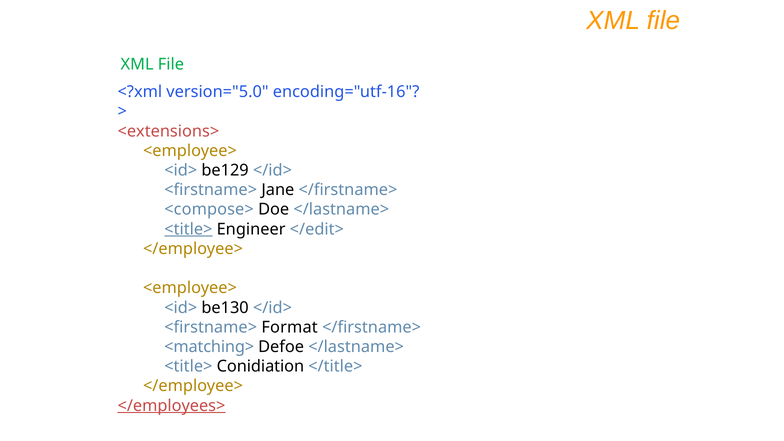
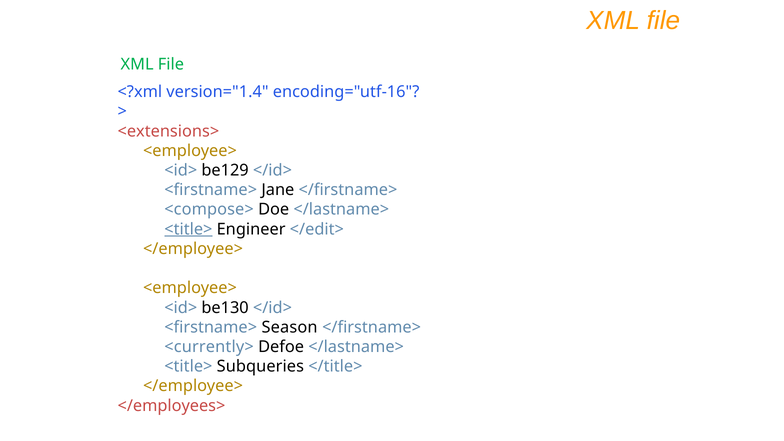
version="5.0: version="5.0 -> version="1.4 (217, 92)
Format: Format -> Season (290, 327)
<matching>: <matching> -> <currently> (209, 347)
Conidiation: Conidiation -> Subqueries (260, 366)
</employees> underline: present -> none (171, 406)
